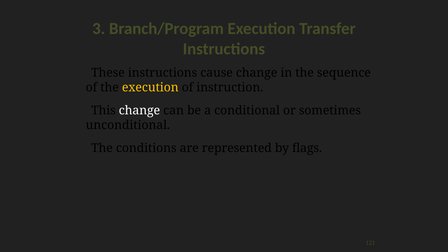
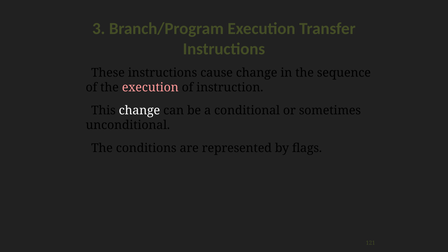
execution colour: yellow -> pink (150, 87)
